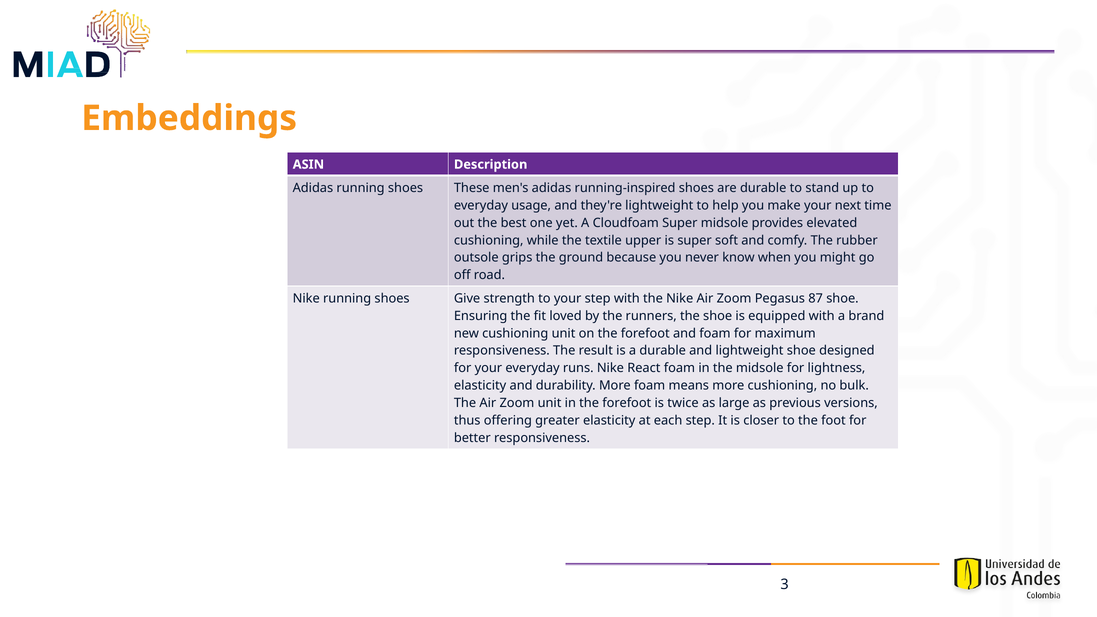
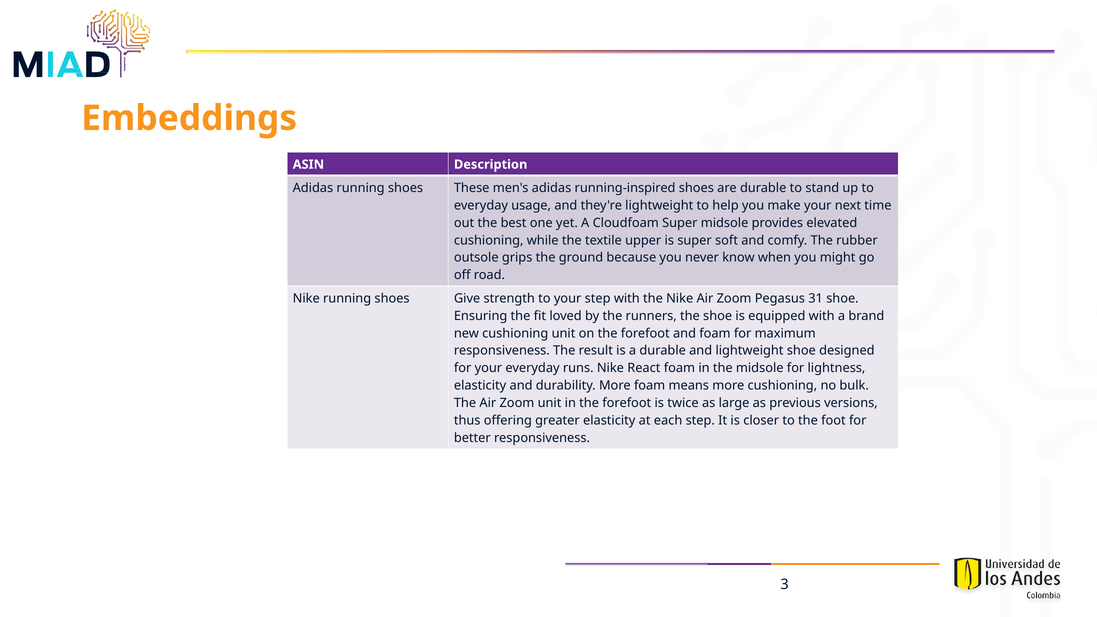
87: 87 -> 31 (816, 298)
